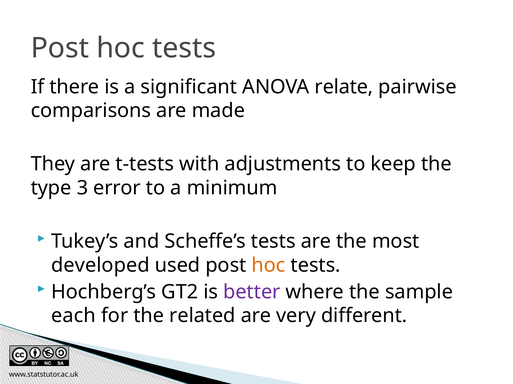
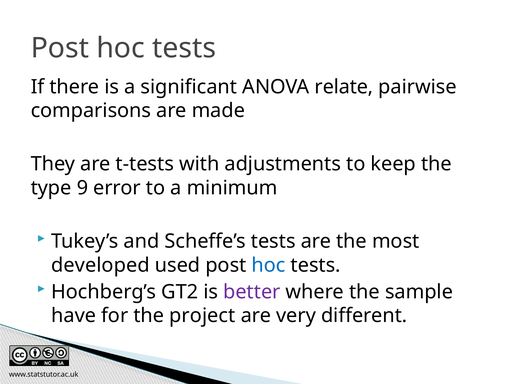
3: 3 -> 9 (82, 188)
hoc colour: orange -> blue (269, 266)
each: each -> have (74, 316)
related: related -> project (202, 316)
